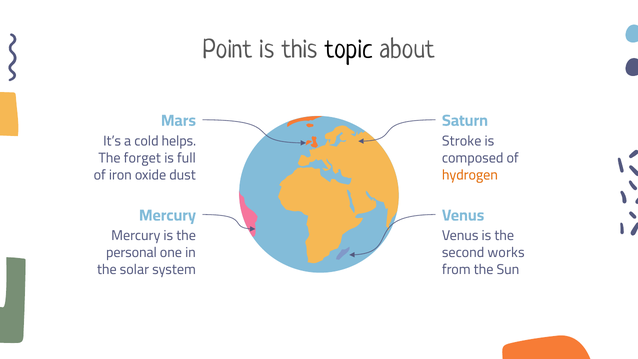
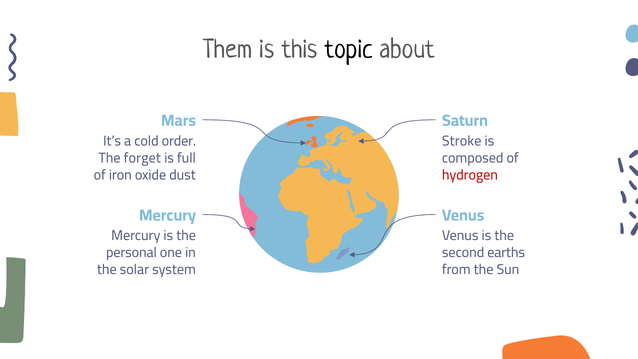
Point: Point -> Them (227, 49)
helps: helps -> order (179, 141)
hydrogen colour: orange -> red (470, 175)
works: works -> earths (506, 253)
